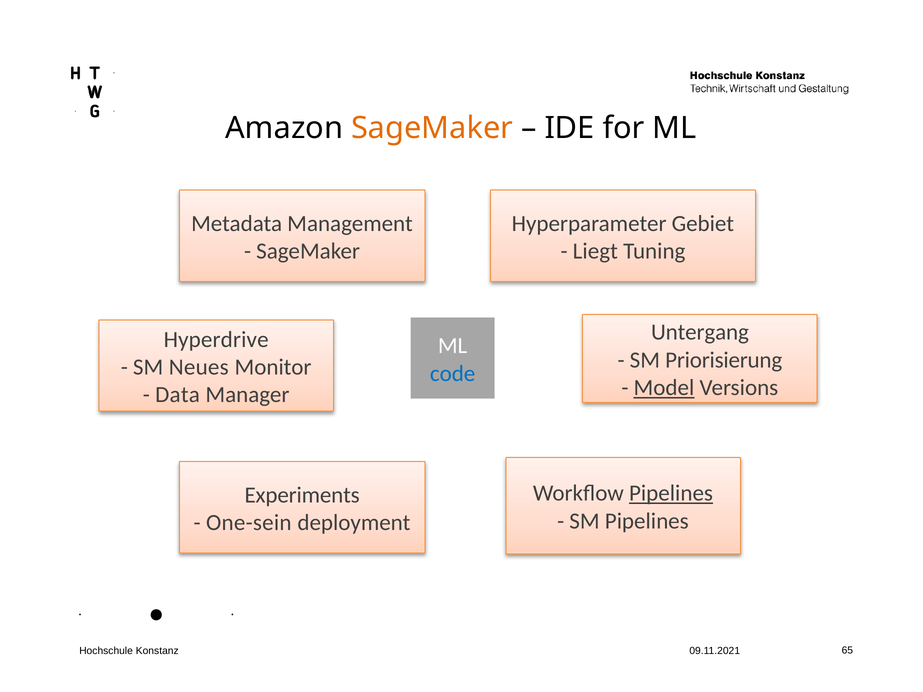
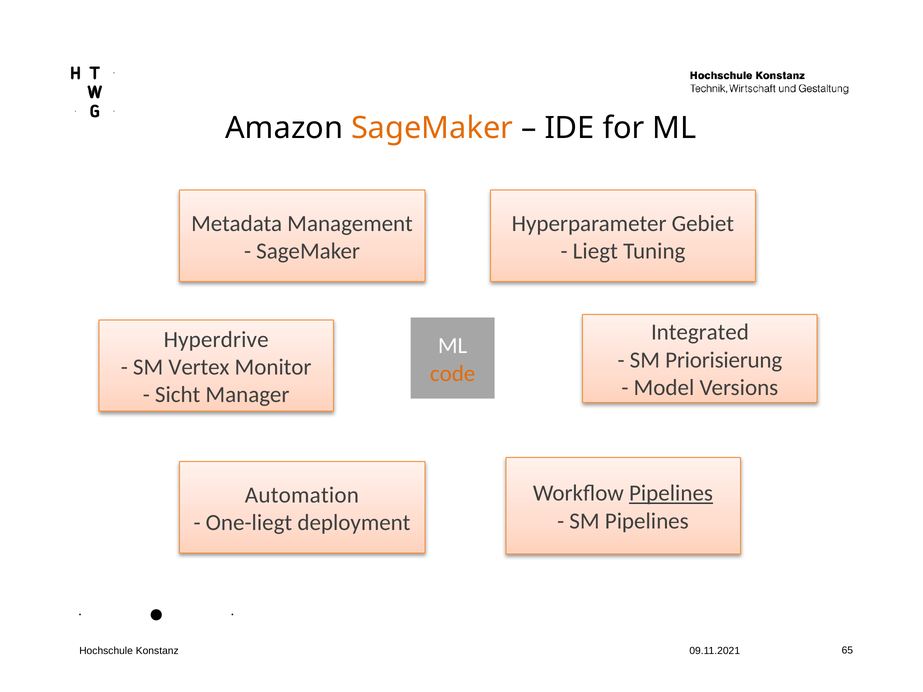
Untergang: Untergang -> Integrated (700, 332)
Neues: Neues -> Vertex (199, 367)
code colour: blue -> orange (453, 374)
Model underline: present -> none (664, 388)
Data: Data -> Sicht (178, 395)
Experiments: Experiments -> Automation (302, 495)
One-sein: One-sein -> One-liegt (249, 523)
